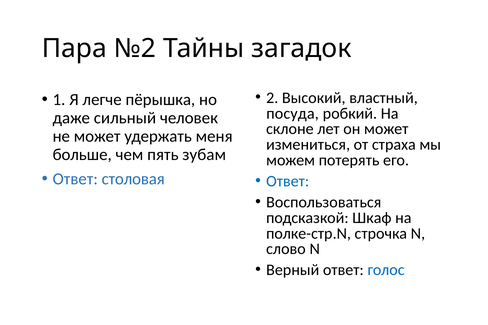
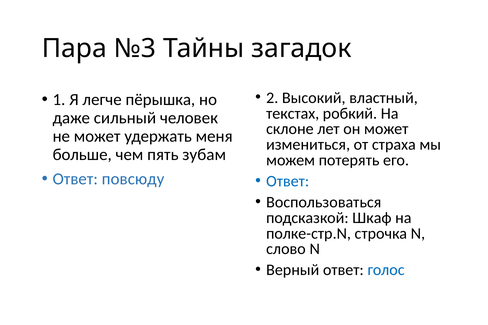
№2: №2 -> №3 (135, 49)
посуда: посуда -> текстах (293, 114)
столовая: столовая -> повсюду (133, 179)
